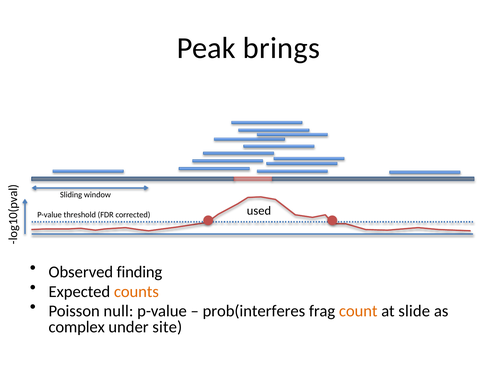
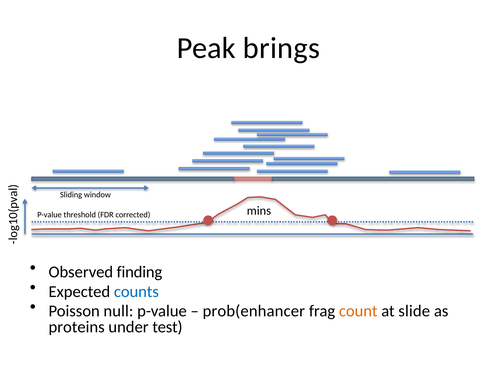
used: used -> mins (259, 210)
counts colour: orange -> blue (136, 291)
prob(interferes: prob(interferes -> prob(enhancer (254, 311)
complex: complex -> proteins (77, 327)
site: site -> test (167, 327)
